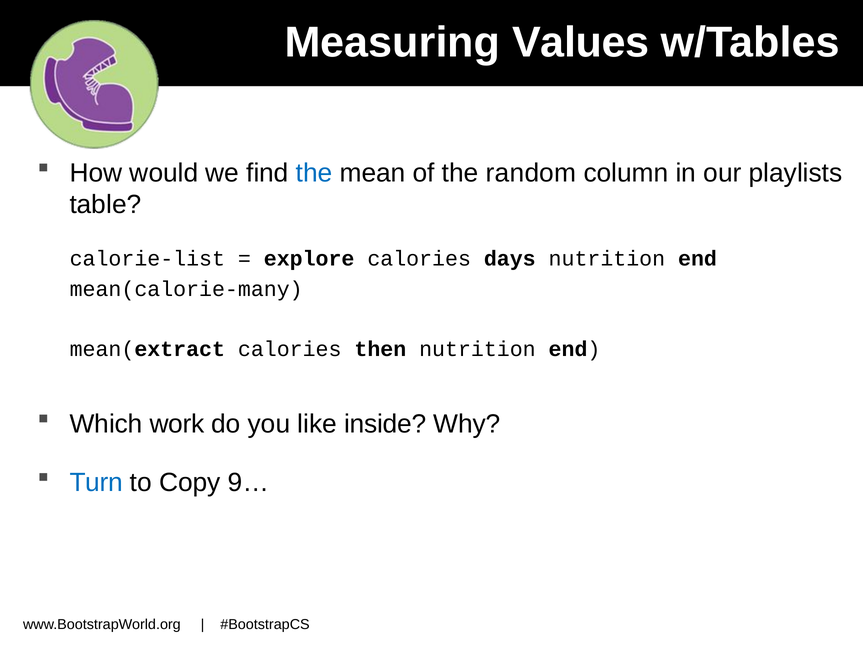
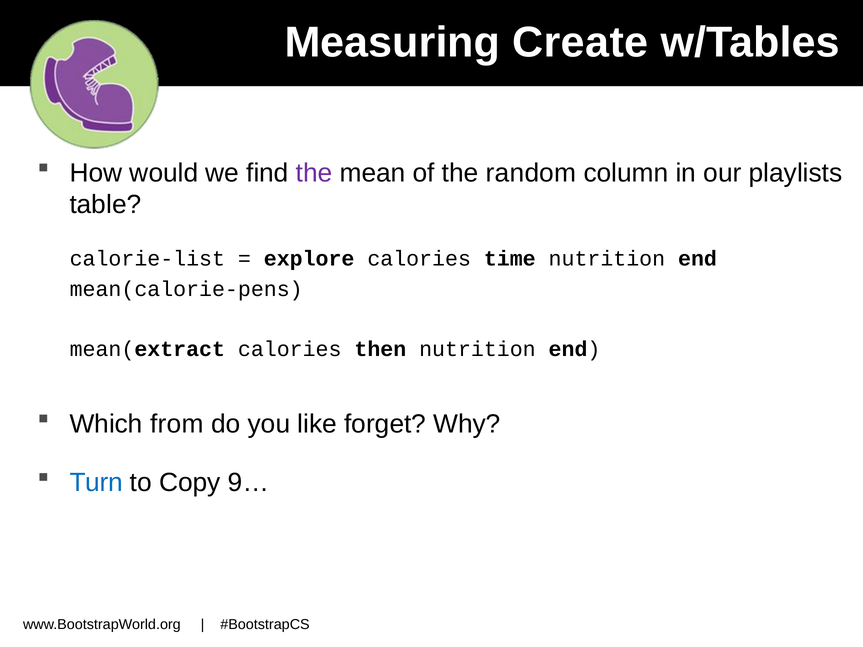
Values: Values -> Create (580, 43)
the colour: blue -> purple (314, 173)
days: days -> time (510, 259)
mean(calorie-many: mean(calorie-many -> mean(calorie-pens (186, 289)
work: work -> from (177, 424)
inside: inside -> forget (385, 424)
